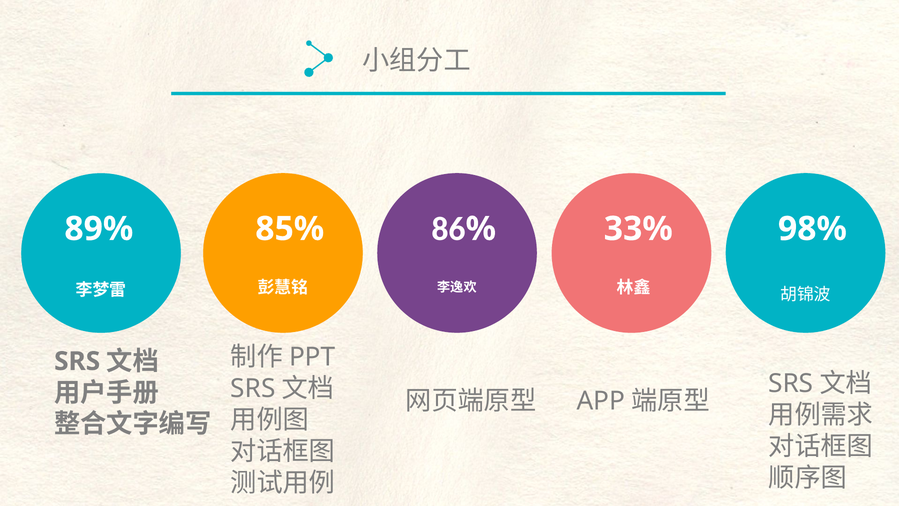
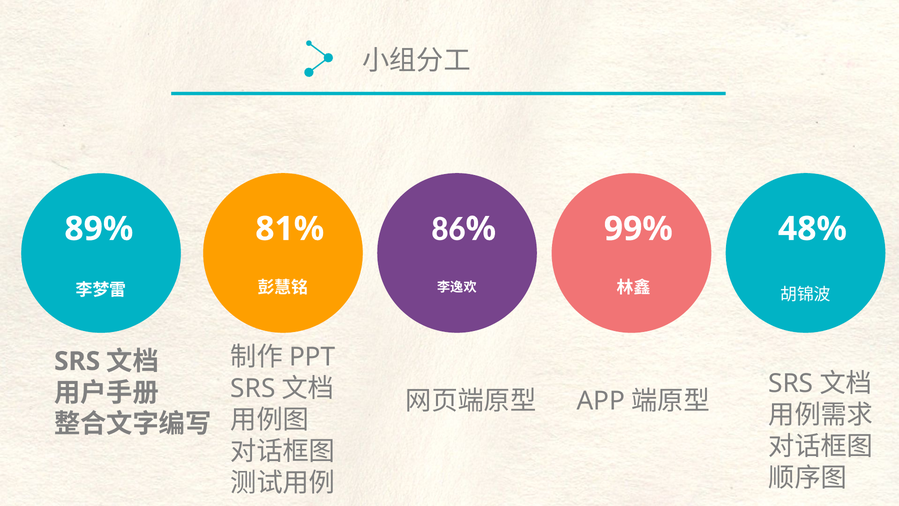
85%: 85% -> 81% (290, 229)
33%: 33% -> 99% (638, 229)
98%: 98% -> 48% (812, 229)
